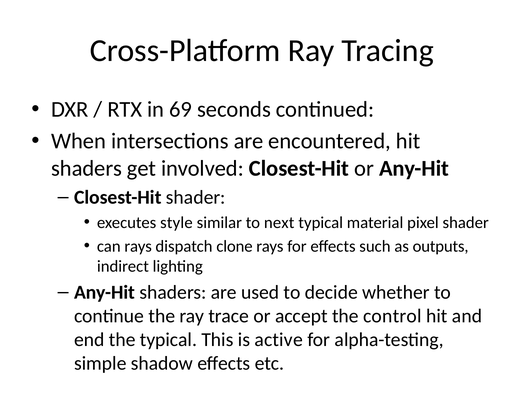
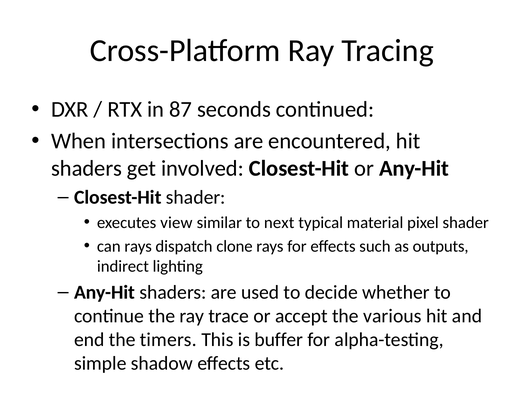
69: 69 -> 87 (181, 109)
style: style -> view (176, 223)
control: control -> various (392, 316)
the typical: typical -> timers (168, 340)
active: active -> buffer (279, 340)
